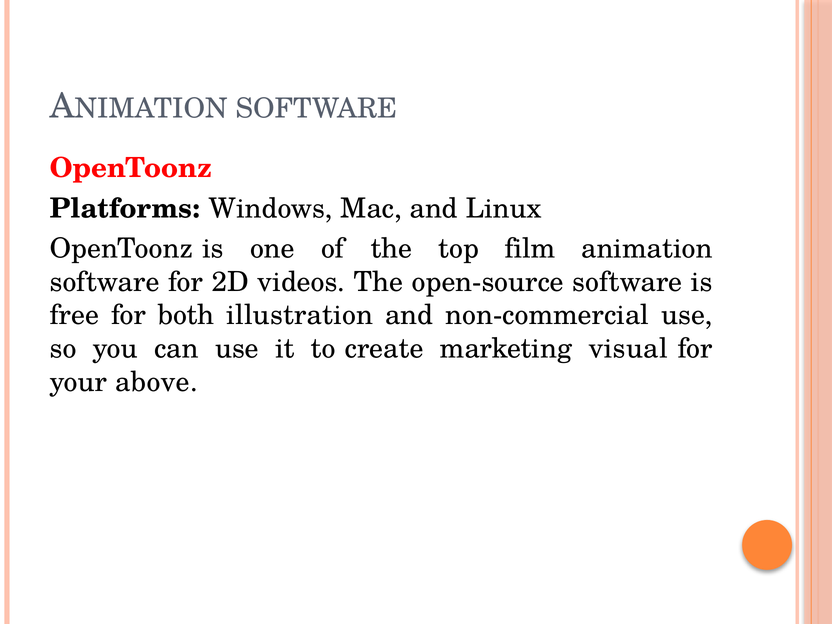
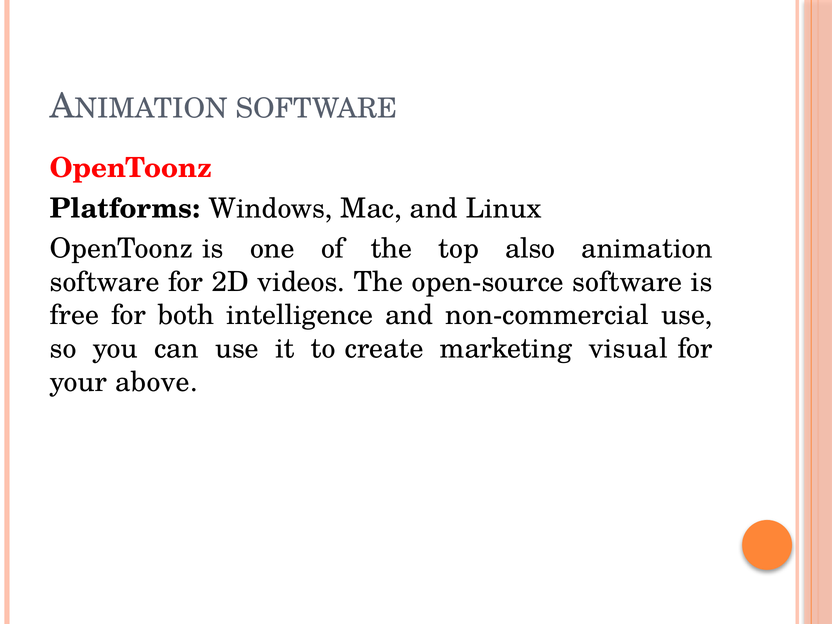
film: film -> also (530, 249)
illustration: illustration -> intelligence (300, 315)
